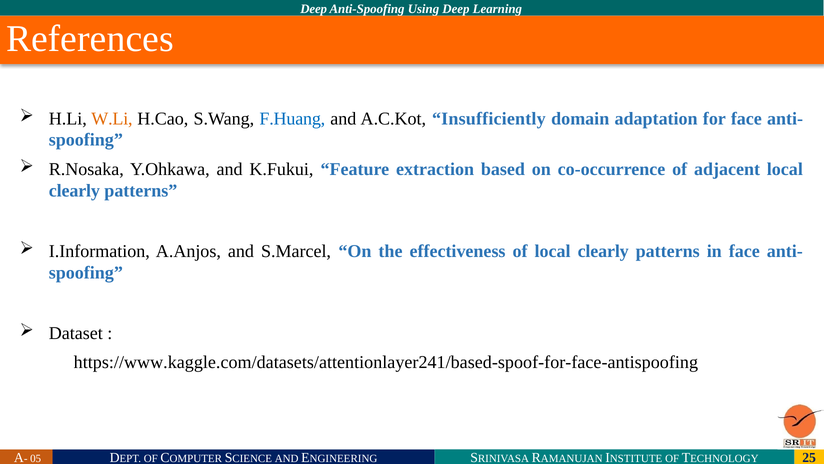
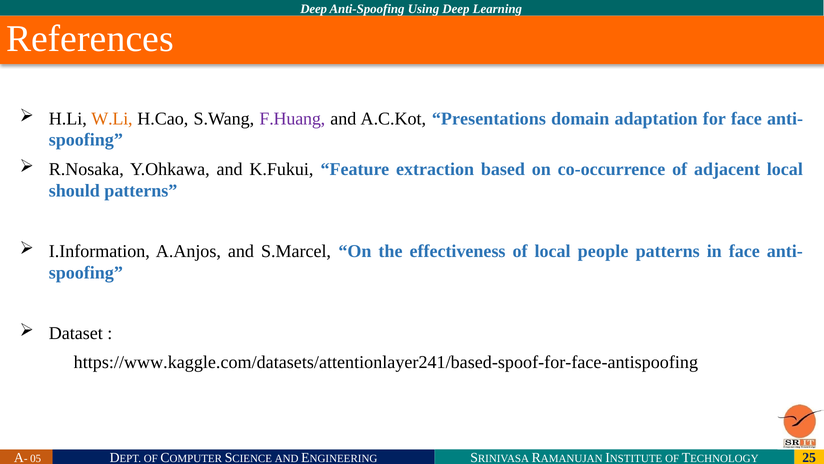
F.Huang colour: blue -> purple (292, 118)
Insufficiently: Insufficiently -> Presentations (489, 118)
clearly: clearly -> should (74, 190)
of local clearly: clearly -> people (603, 251)
